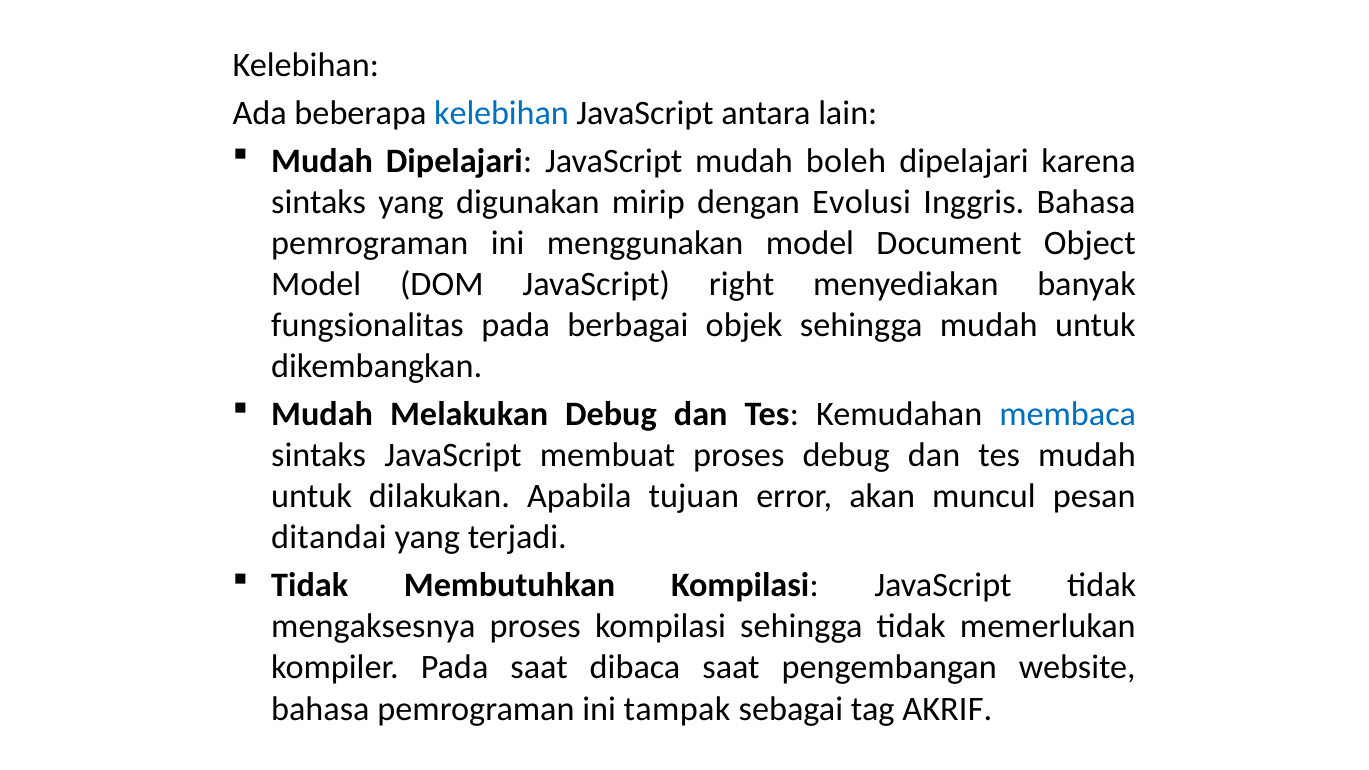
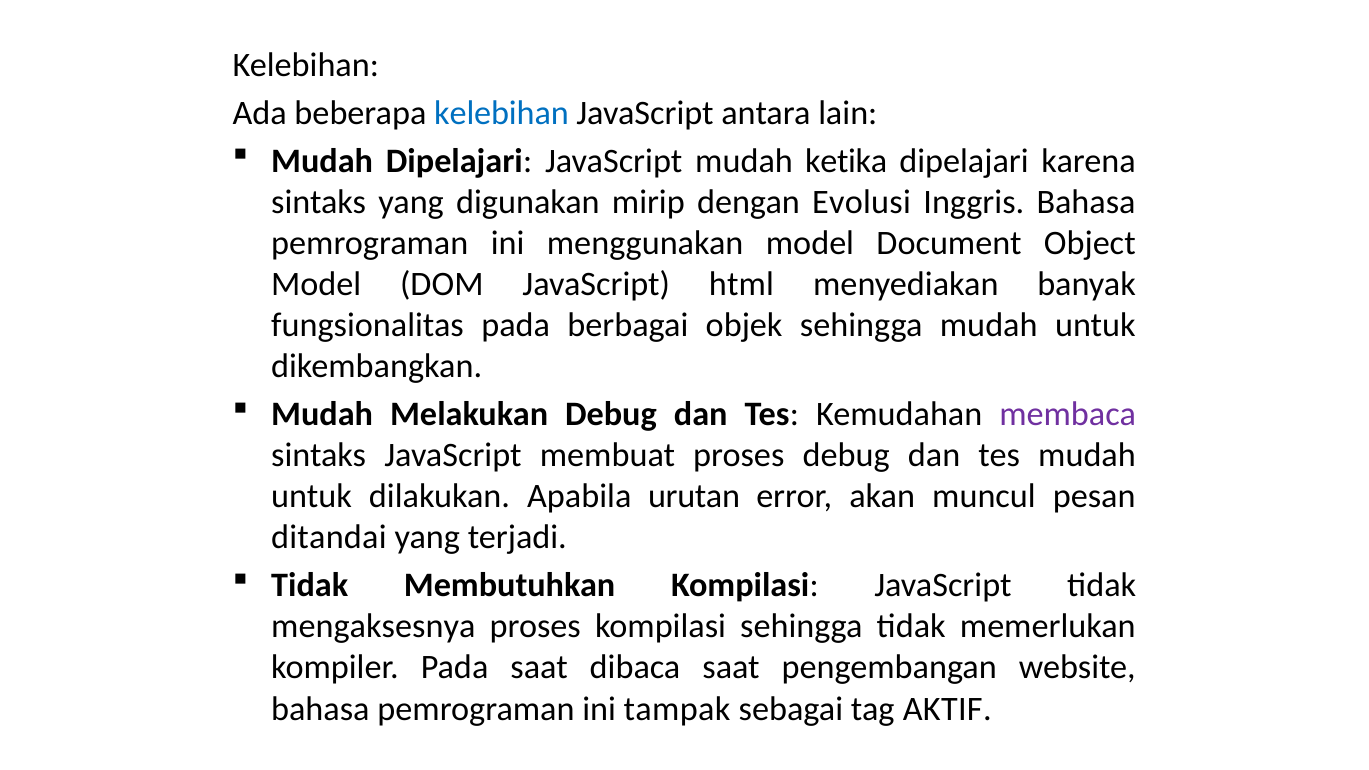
boleh: boleh -> ketika (846, 161)
right: right -> html (741, 284)
membaca colour: blue -> purple (1068, 414)
tujuan: tujuan -> urutan (694, 497)
AKRIF: AKRIF -> AKTIF (947, 709)
